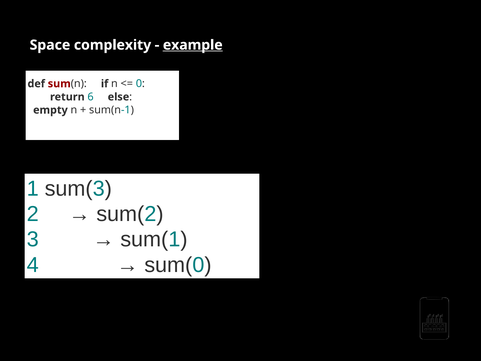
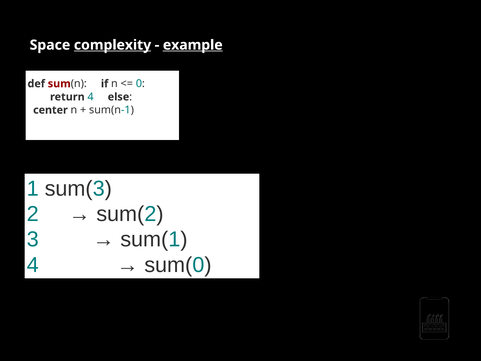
complexity underline: none -> present (113, 45)
return 6: 6 -> 4 (91, 97)
empty: empty -> center (50, 110)
